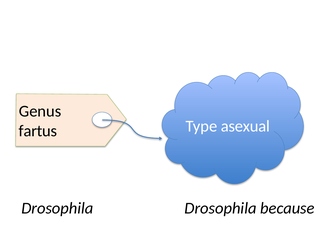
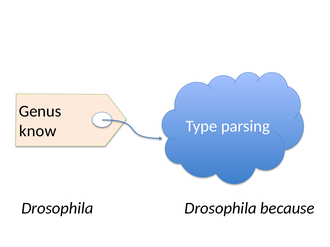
fartus: fartus -> know (38, 131)
asexual: asexual -> parsing (245, 127)
